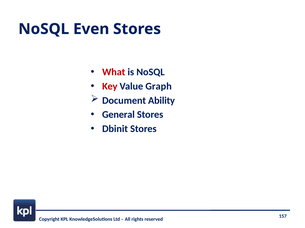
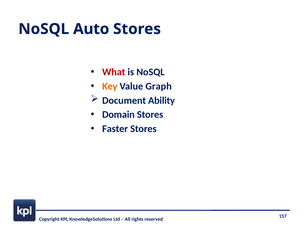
Even: Even -> Auto (91, 29)
Key colour: red -> orange (110, 87)
General: General -> Domain (118, 115)
Dbinit: Dbinit -> Faster (115, 129)
